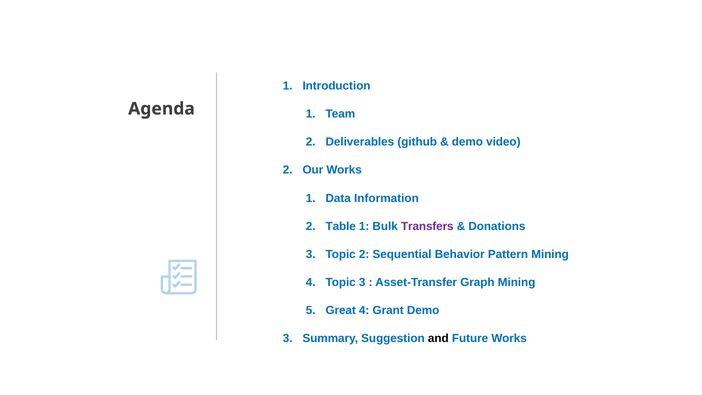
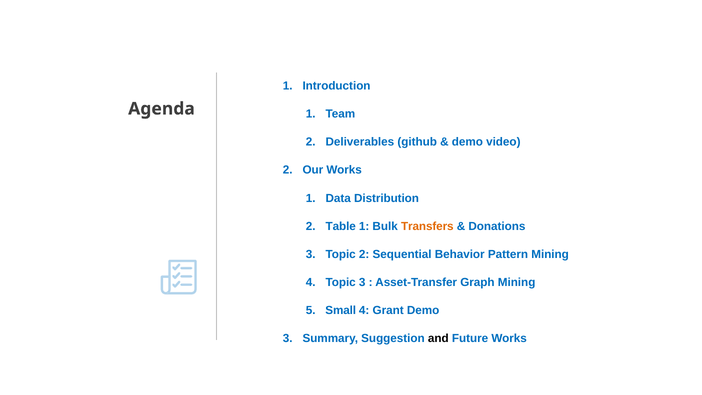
Information: Information -> Distribution (386, 198)
Transfers colour: purple -> orange (427, 226)
Great: Great -> Small (341, 310)
